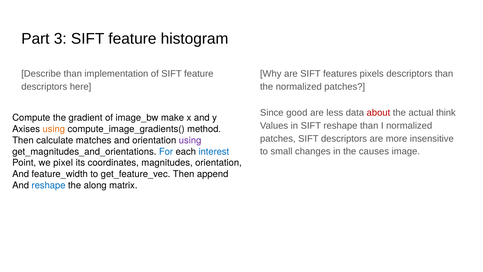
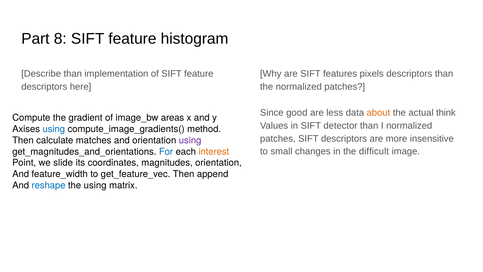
3: 3 -> 8 (60, 39)
about colour: red -> orange (378, 113)
make: make -> areas (173, 118)
SIFT reshape: reshape -> detector (340, 125)
using colour: orange -> blue (54, 129)
causes: causes -> difficult (374, 151)
interest colour: blue -> orange (214, 151)
pixel: pixel -> slide (63, 163)
the along: along -> using (95, 185)
